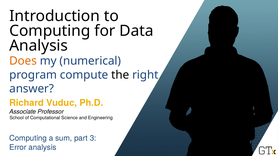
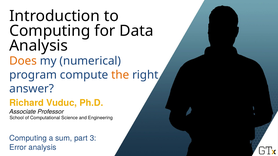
the colour: black -> orange (120, 75)
